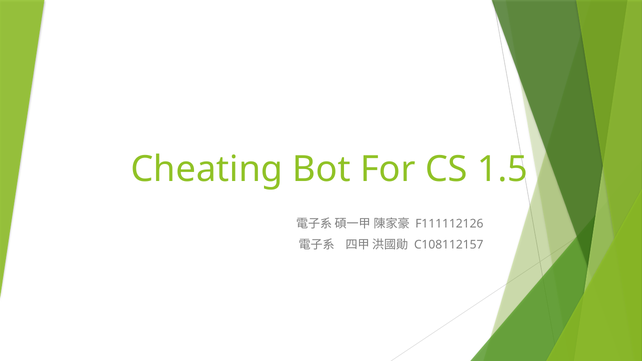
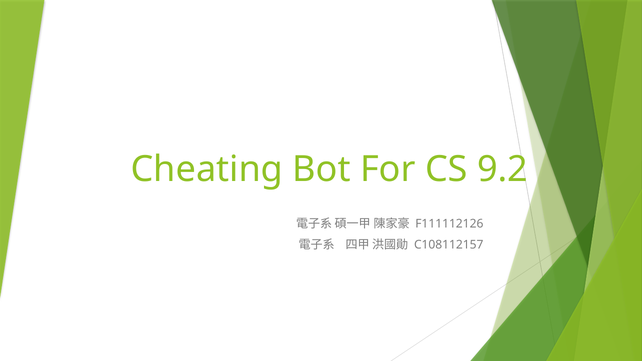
1.5: 1.5 -> 9.2 (503, 170)
